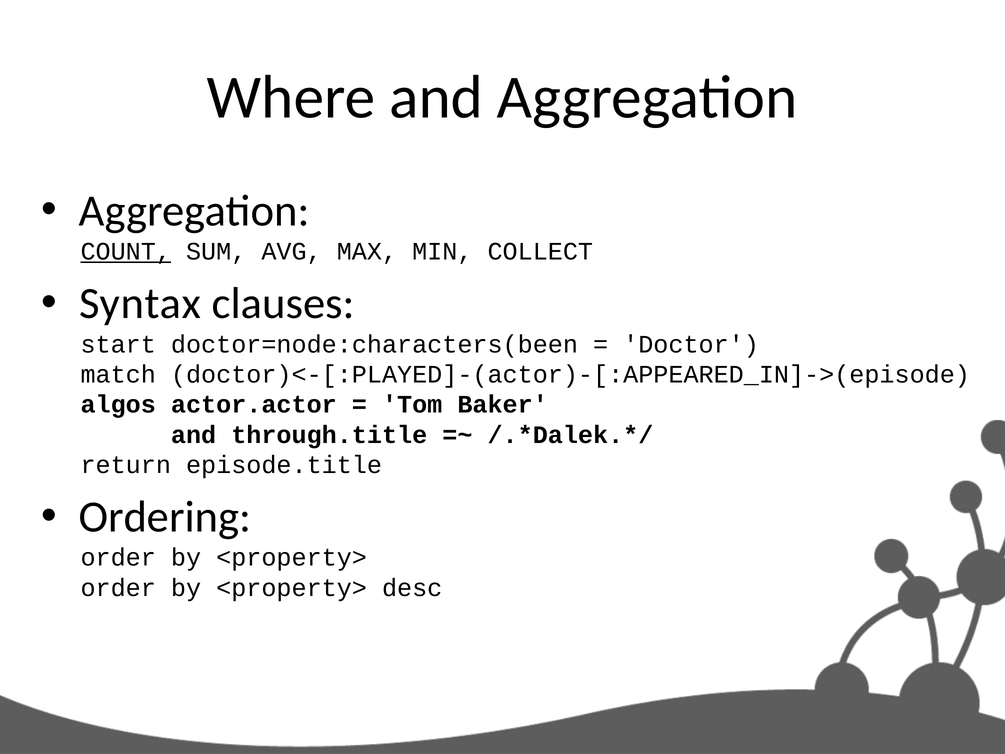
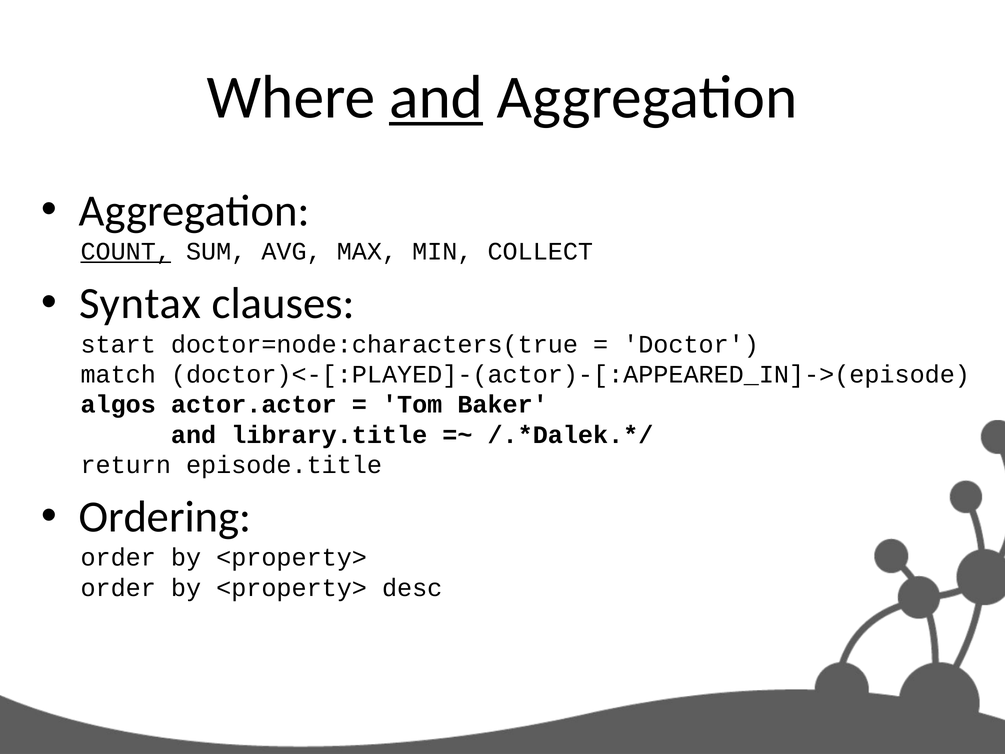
and underline: none -> present (436, 97)
doctor=node:characters(been: doctor=node:characters(been -> doctor=node:characters(true (374, 344)
through.title: through.title -> library.title (329, 435)
